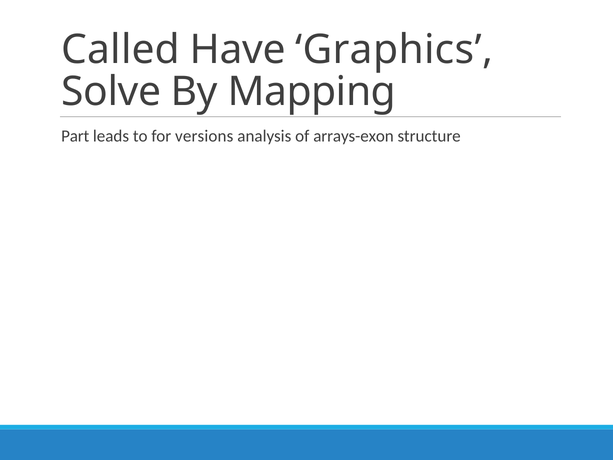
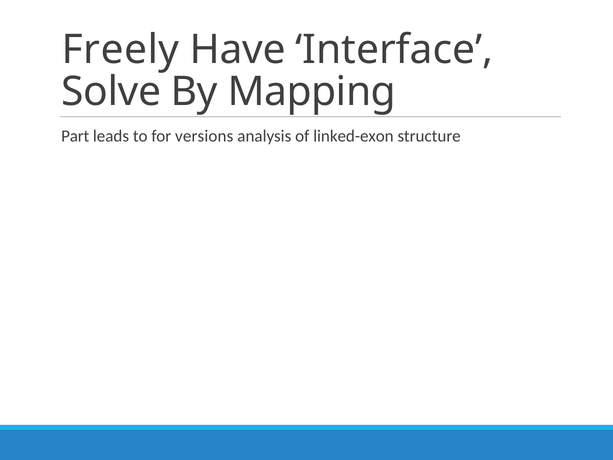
Called: Called -> Freely (121, 50)
Graphics: Graphics -> Interface (394, 50)
arrays-exon: arrays-exon -> linked-exon (353, 136)
